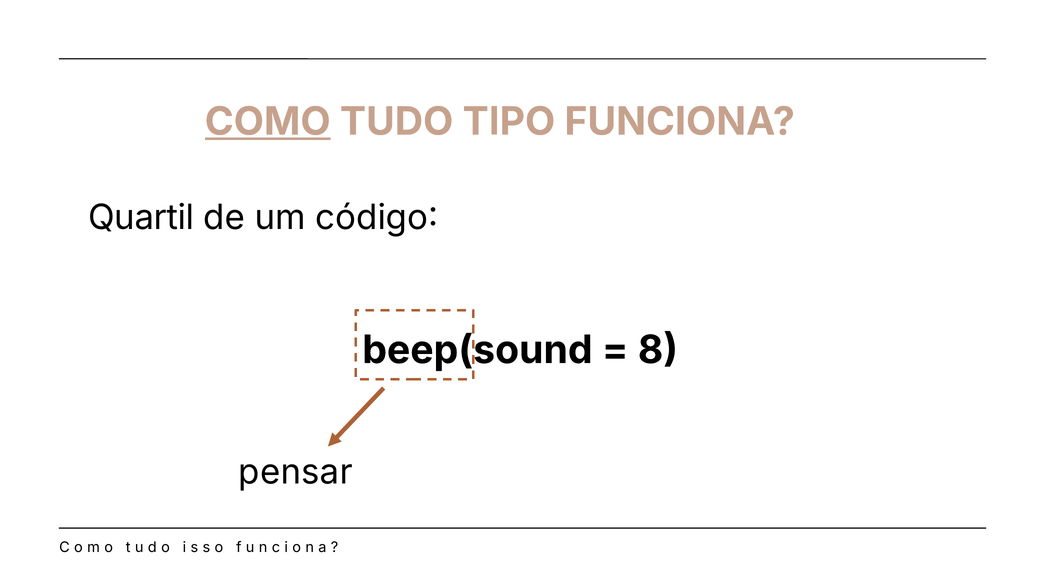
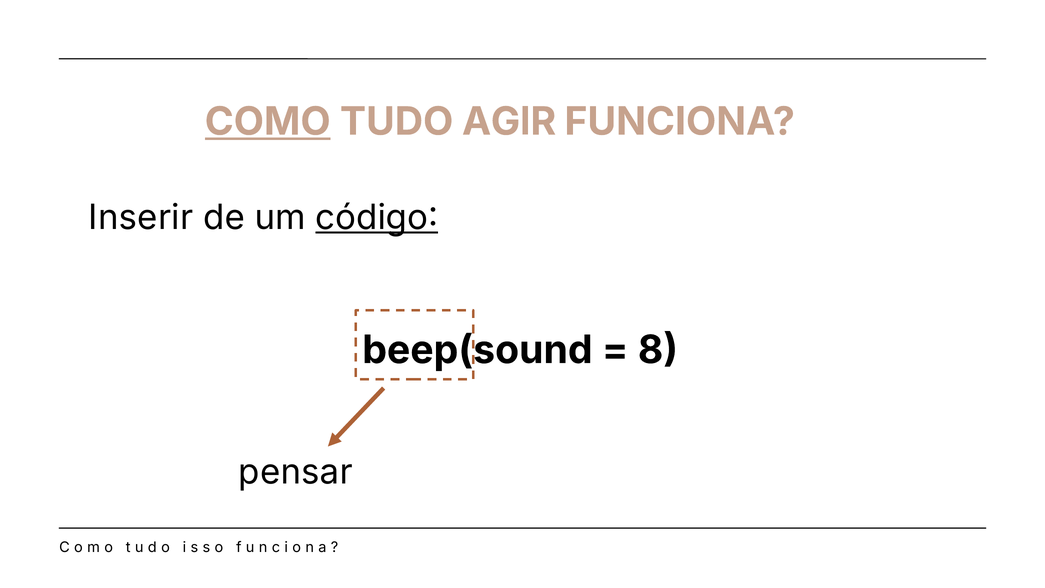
TIPO: TIPO -> AGIR (509, 122)
Quartil: Quartil -> Inserir (141, 218)
código underline: none -> present (377, 218)
